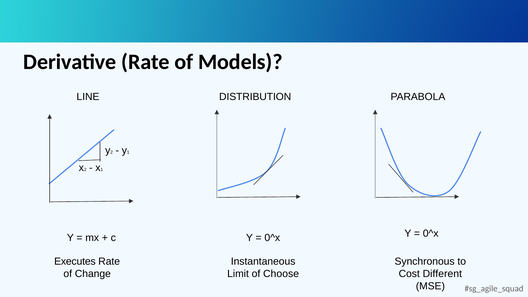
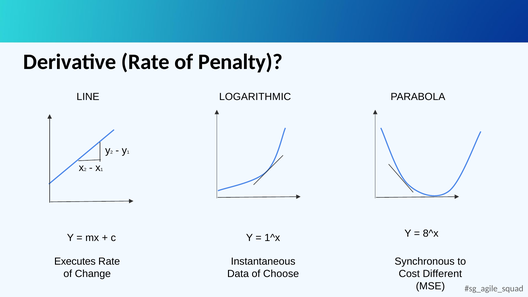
Models: Models -> Penalty (240, 62)
DISTRIBUTION: DISTRIBUTION -> LOGARITHMIC (255, 97)
0^x: 0^x -> 1^x (272, 238)
0^x: 0^x -> 8^x (431, 233)
Limit: Limit -> Data (238, 274)
